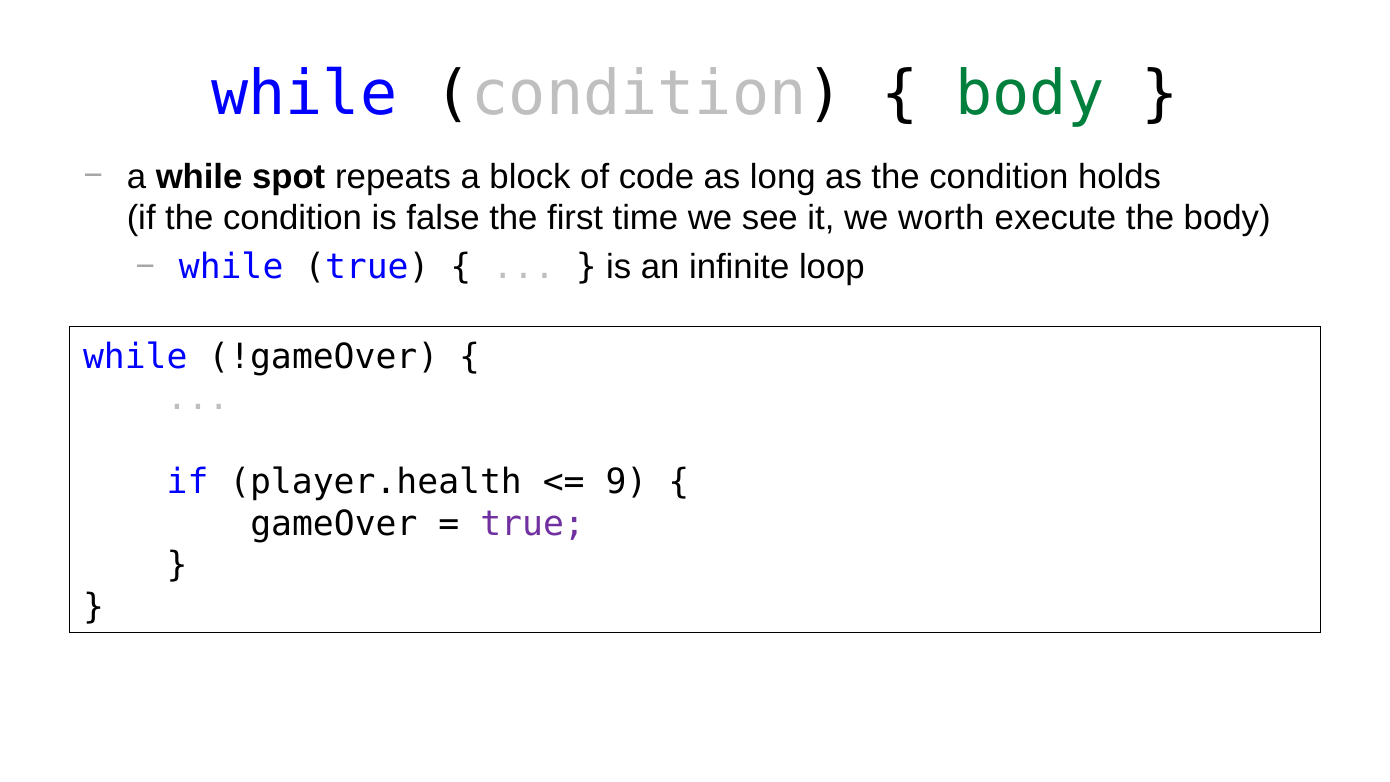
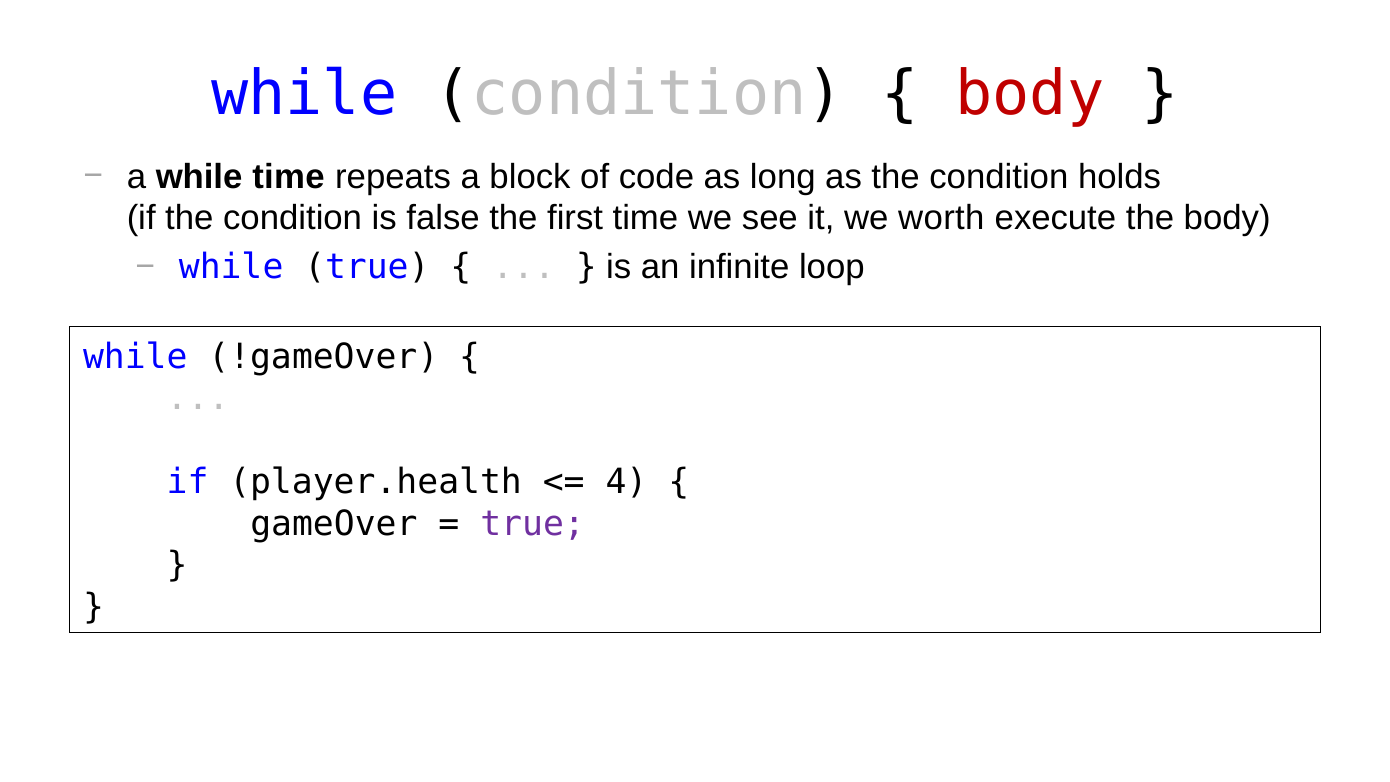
body colour: green -> red (1030, 94)
while spot: spot -> time (288, 177)
9: 9 -> 4 (626, 482)
